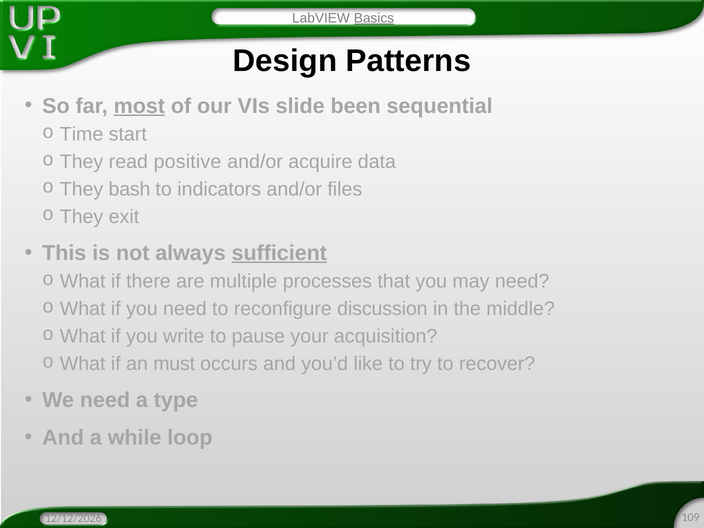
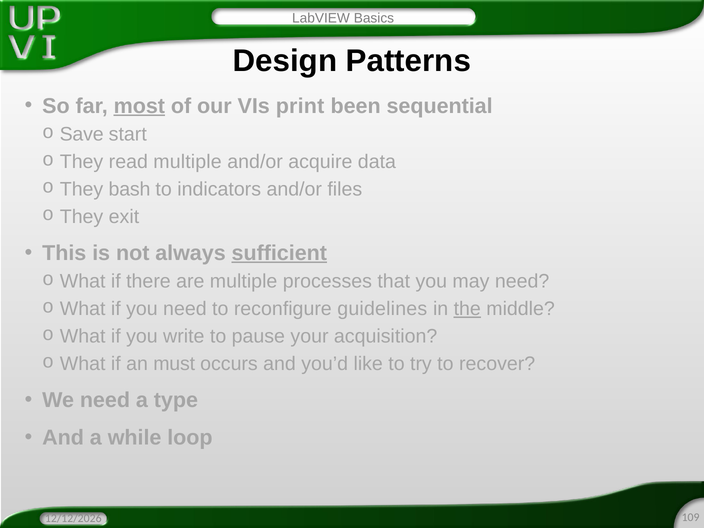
Basics underline: present -> none (374, 18)
slide: slide -> print (300, 106)
Time: Time -> Save (82, 134)
read positive: positive -> multiple (188, 162)
discussion: discussion -> guidelines (382, 309)
the underline: none -> present (467, 309)
